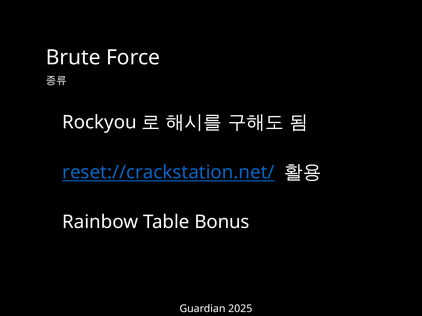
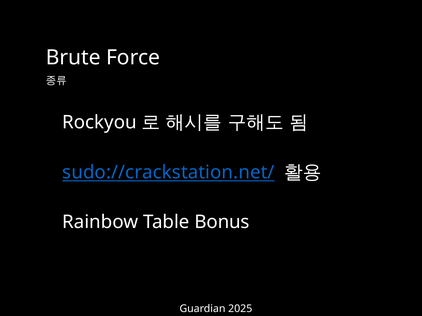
reset://crackstation.net/: reset://crackstation.net/ -> sudo://crackstation.net/ (168, 172)
